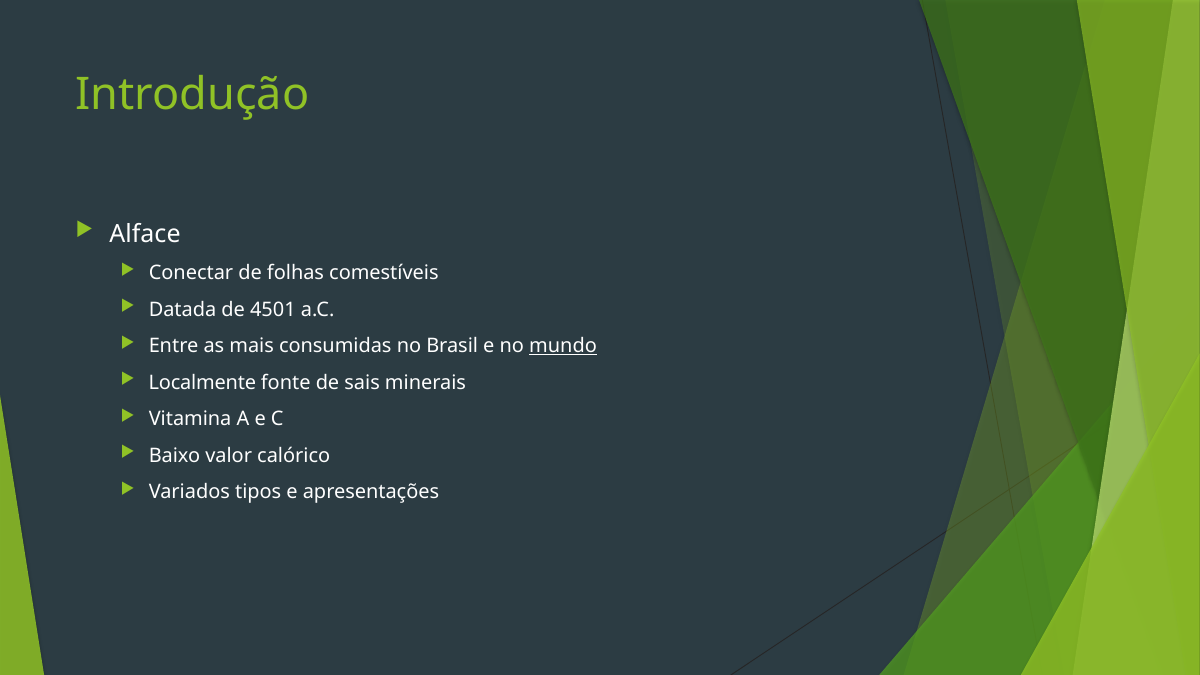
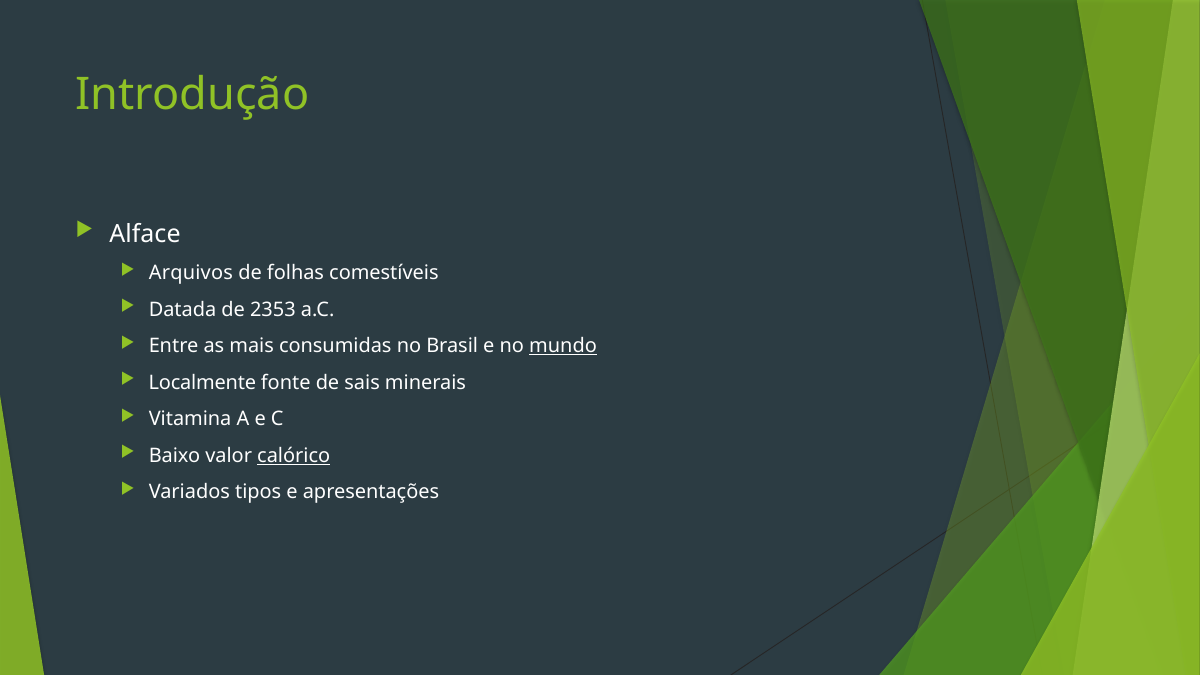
Conectar: Conectar -> Arquivos (191, 273)
4501: 4501 -> 2353 (273, 310)
calórico underline: none -> present (294, 456)
